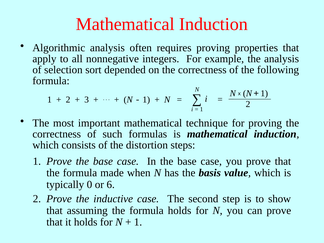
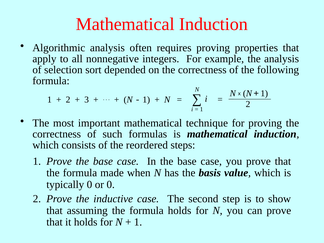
distortion: distortion -> reordered (147, 145)
or 6: 6 -> 0 (111, 185)
